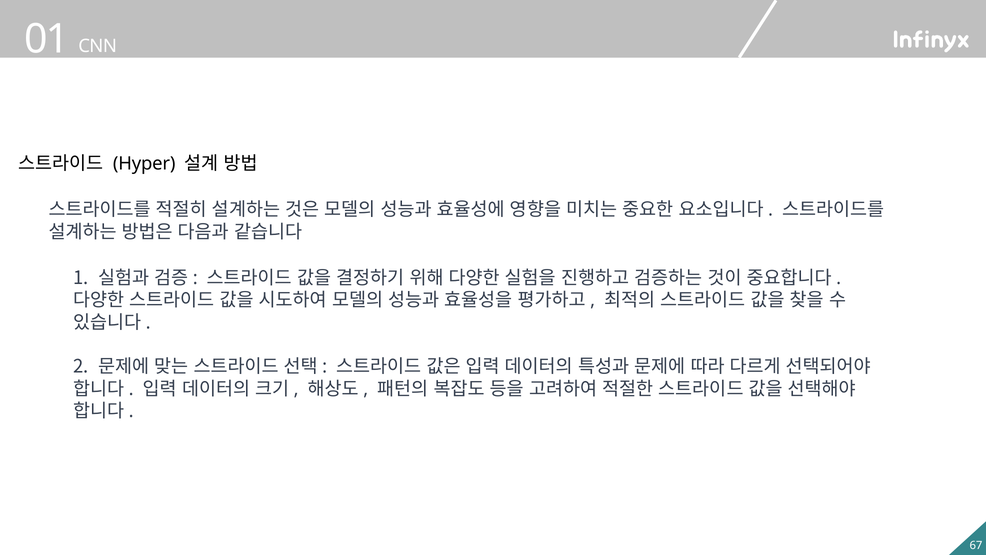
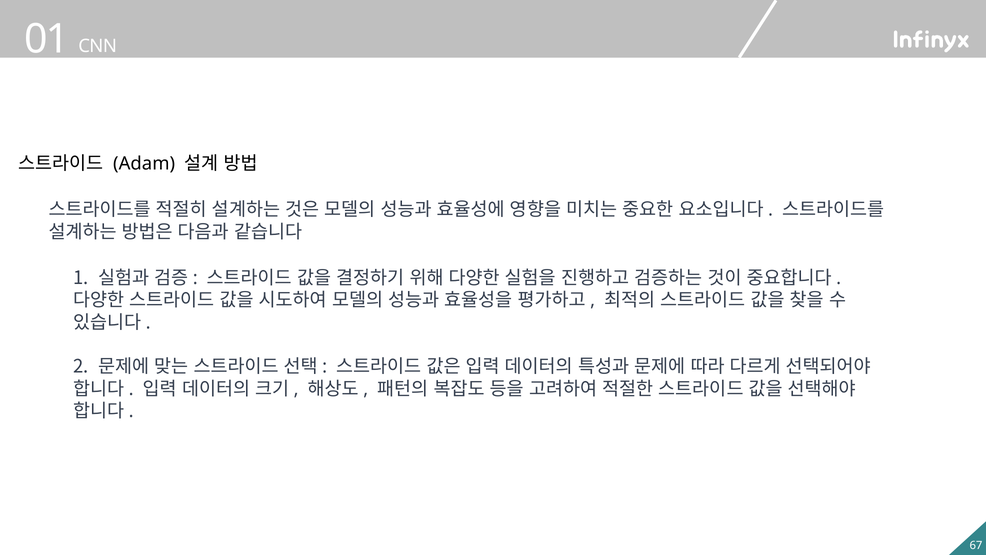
Hyper: Hyper -> Adam (144, 164)
